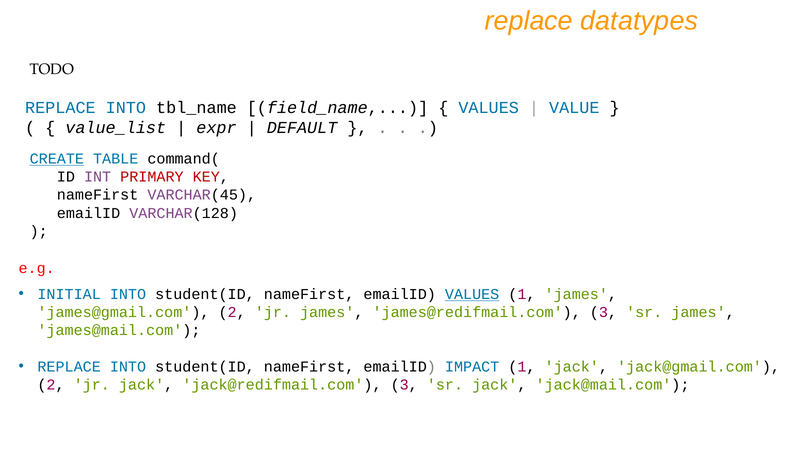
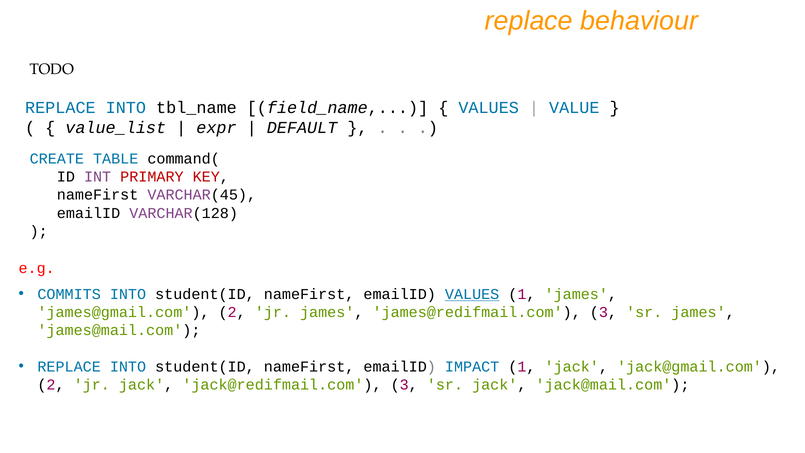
datatypes: datatypes -> behaviour (639, 21)
CREATE underline: present -> none (57, 159)
INITIAL: INITIAL -> COMMITS (69, 294)
